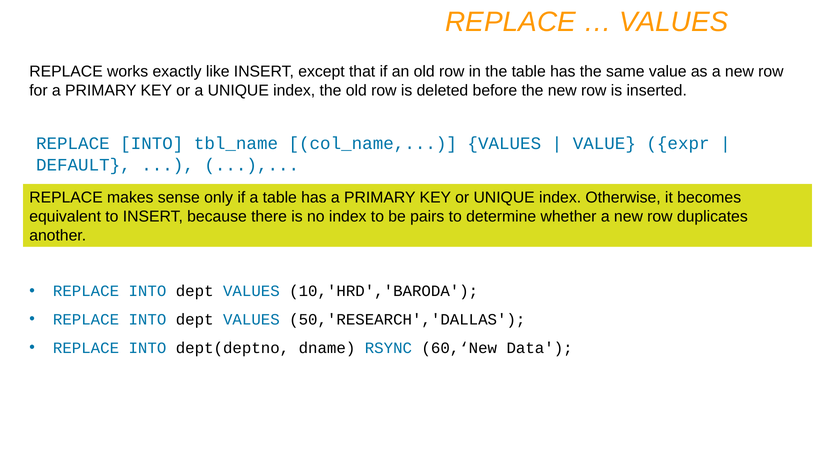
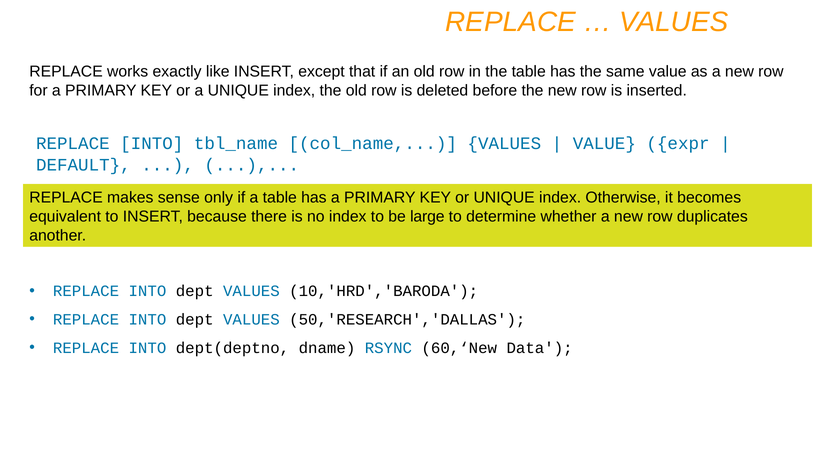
pairs: pairs -> large (427, 216)
